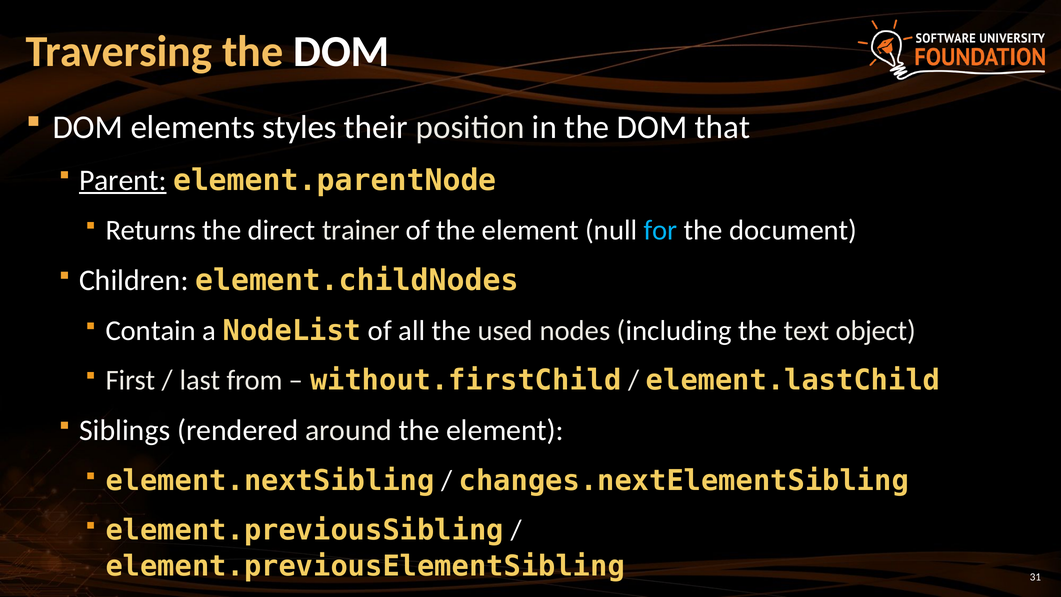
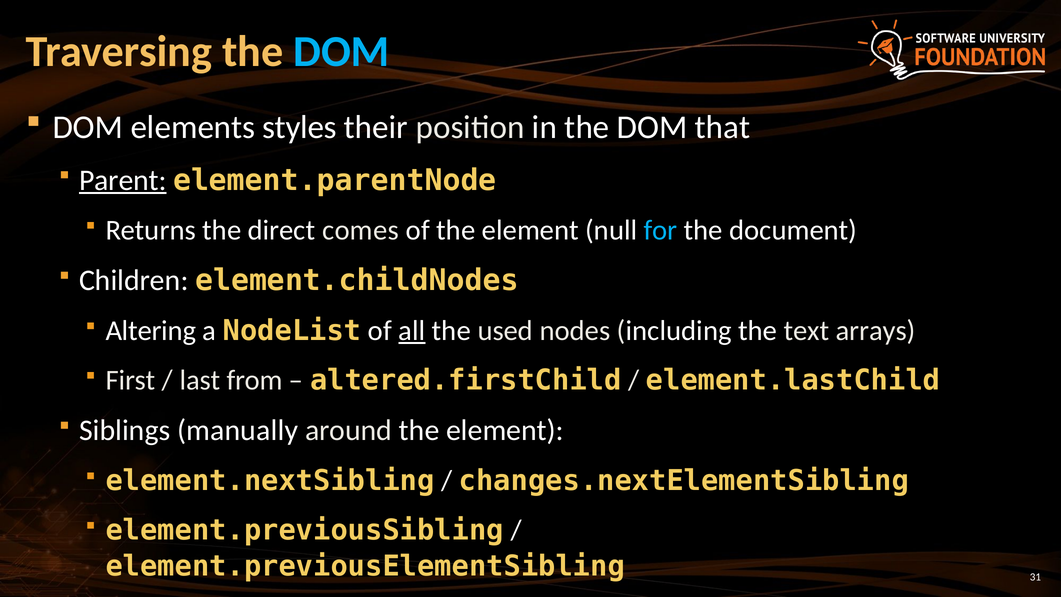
DOM colour: white -> light blue (341, 52)
trainer: trainer -> comes (361, 230)
Contain: Contain -> Altering (151, 331)
all underline: none -> present (412, 331)
object: object -> arrays (876, 331)
without.firstChild: without.firstChild -> altered.firstChild (466, 380)
rendered: rendered -> manually (238, 430)
